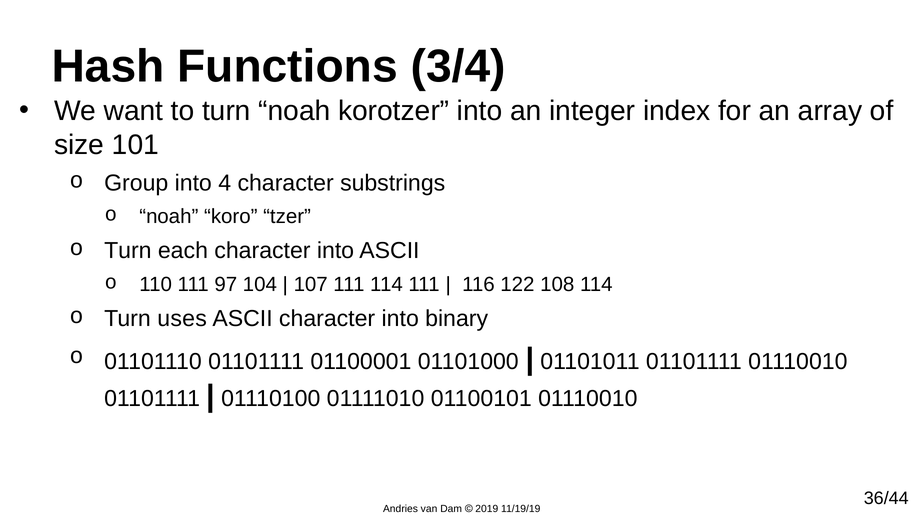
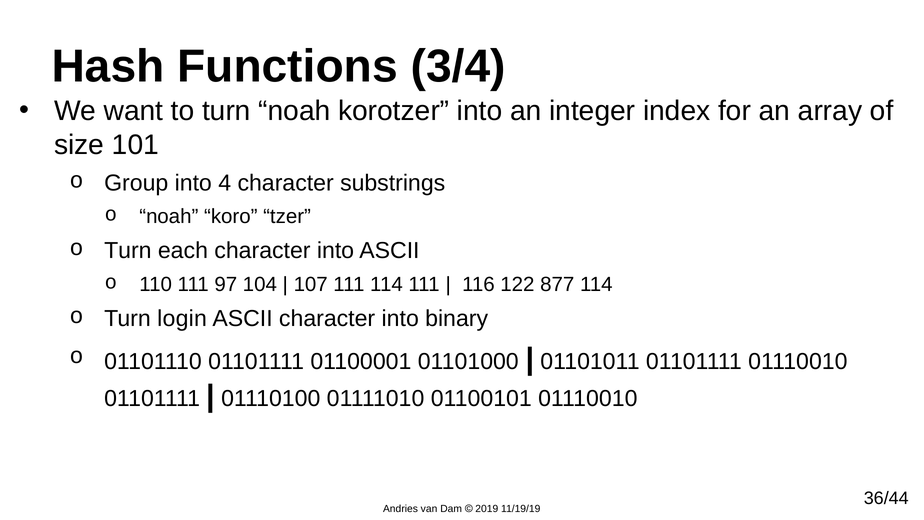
108: 108 -> 877 (557, 284)
uses: uses -> login (182, 318)
